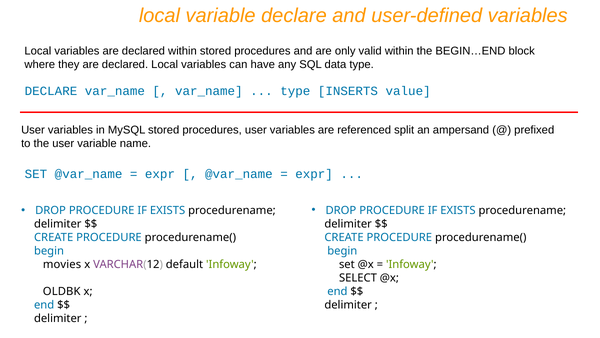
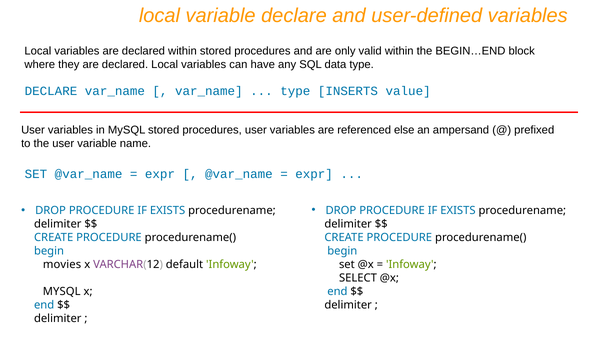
split: split -> else (404, 130)
OLDBK: OLDBK -> MYSQL (62, 291)
